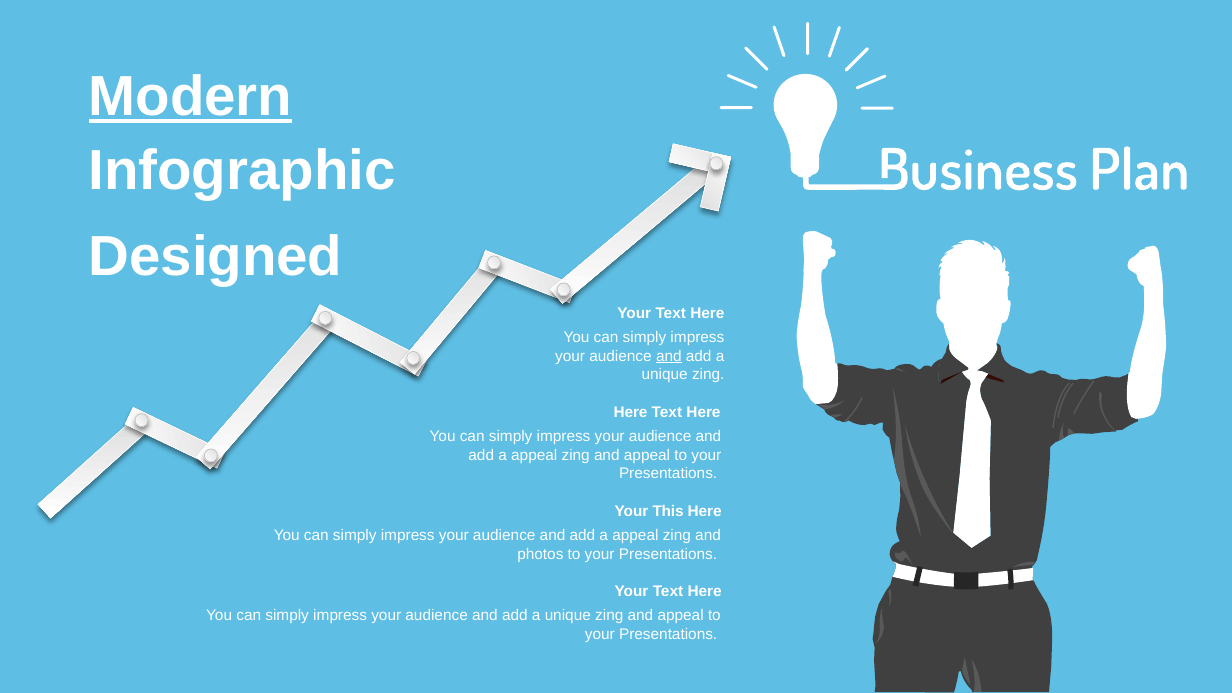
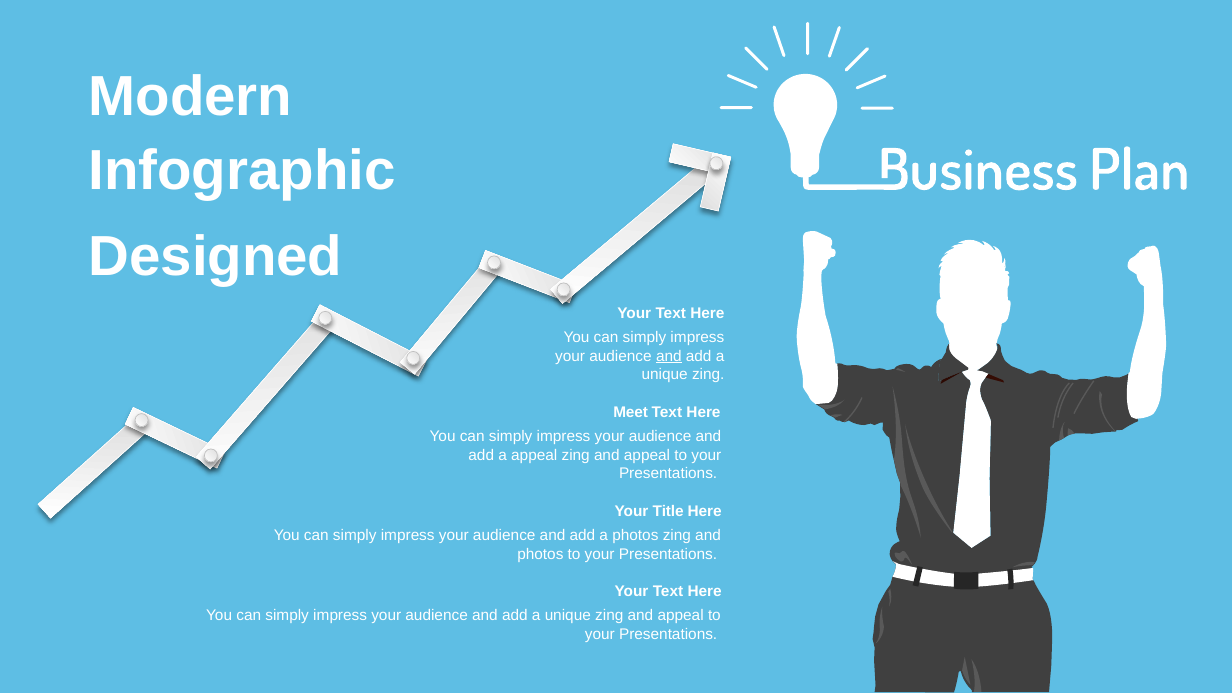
Modern underline: present -> none (190, 97)
Here: Here -> Meet (631, 412)
This: This -> Title (668, 511)
appeal: appeal -> photos (635, 536)
